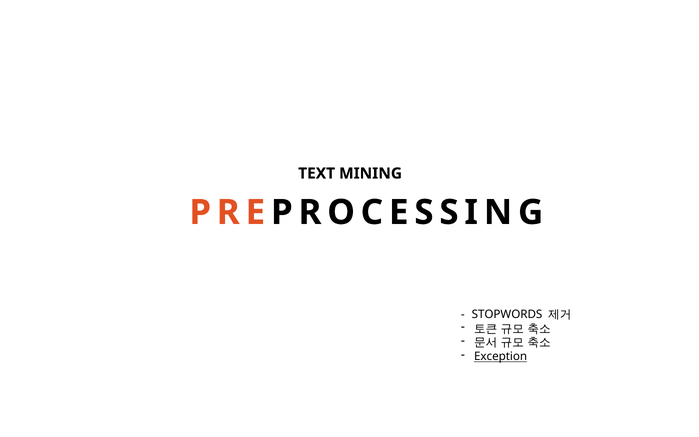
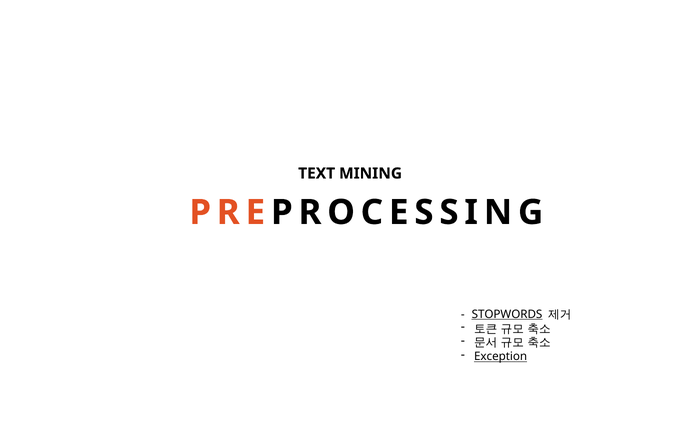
STOPWORDS underline: none -> present (507, 314)
